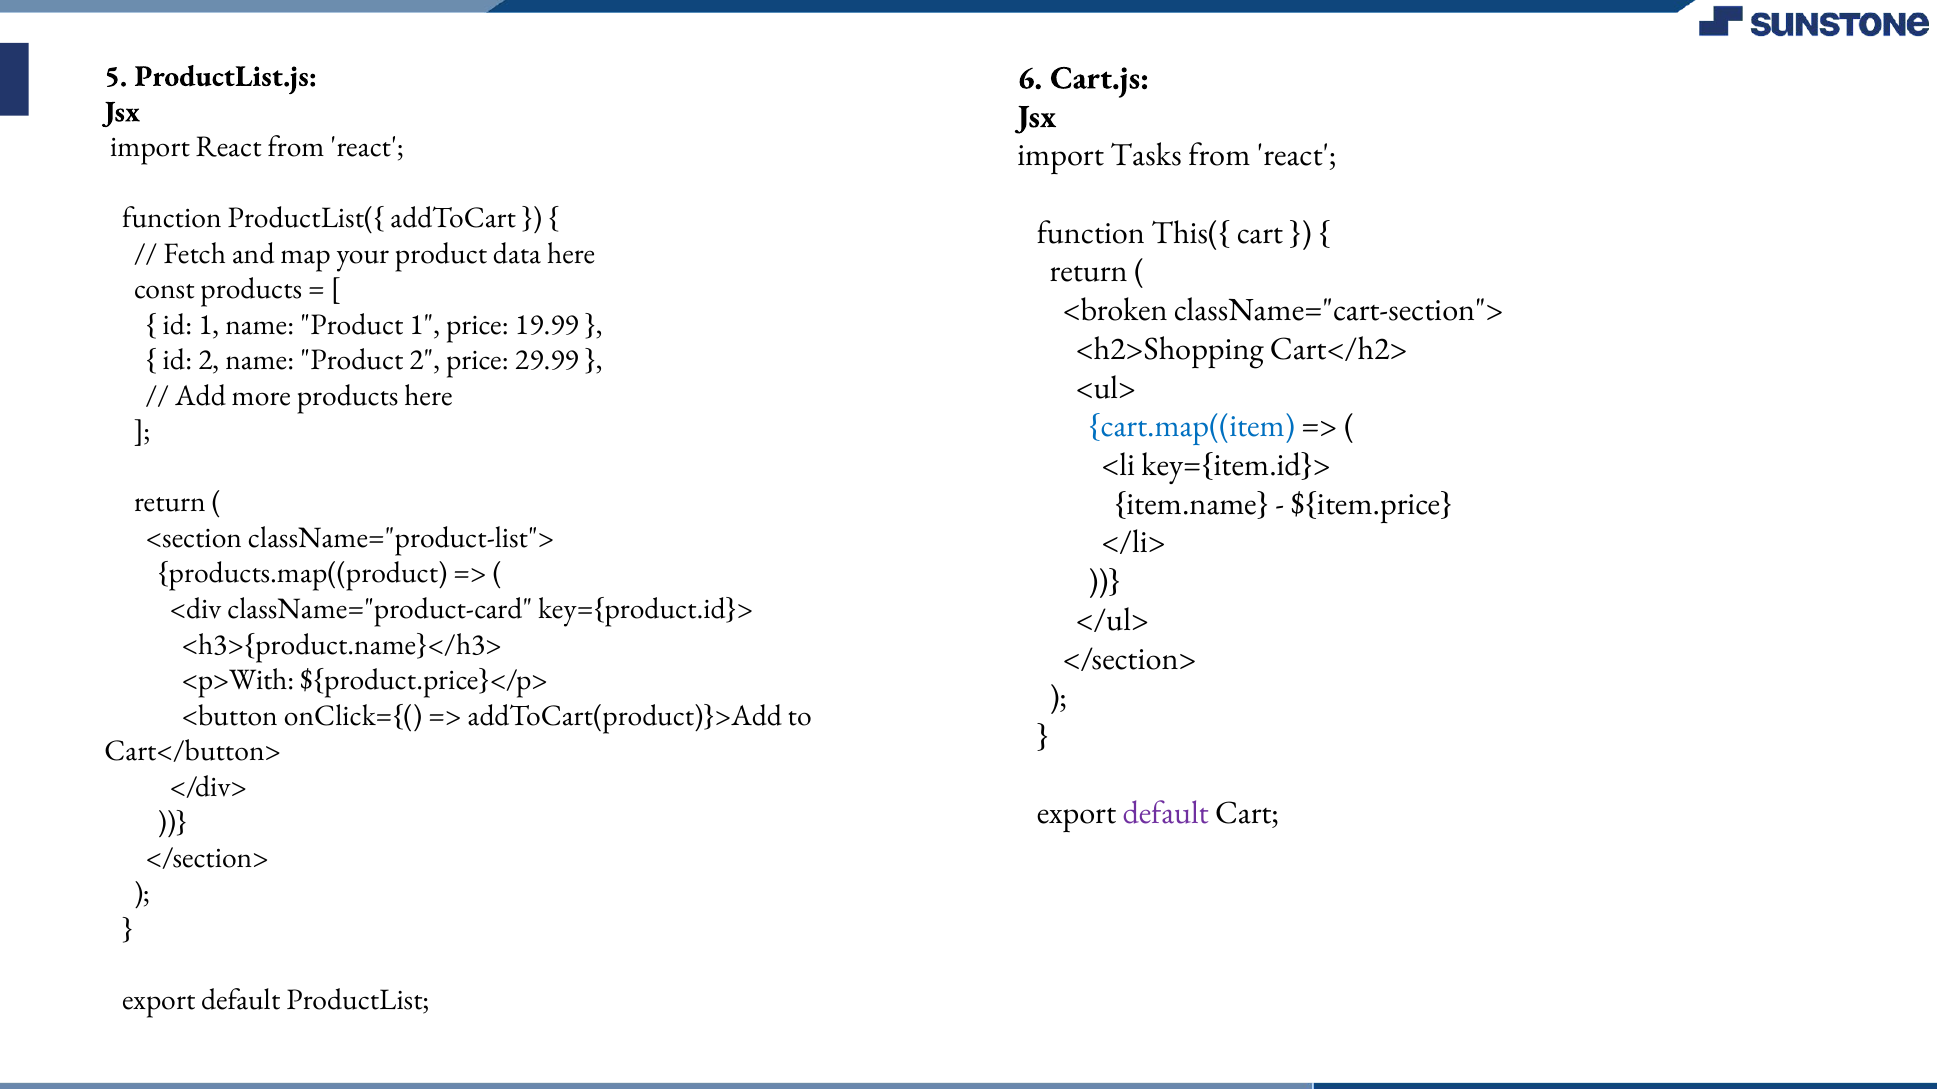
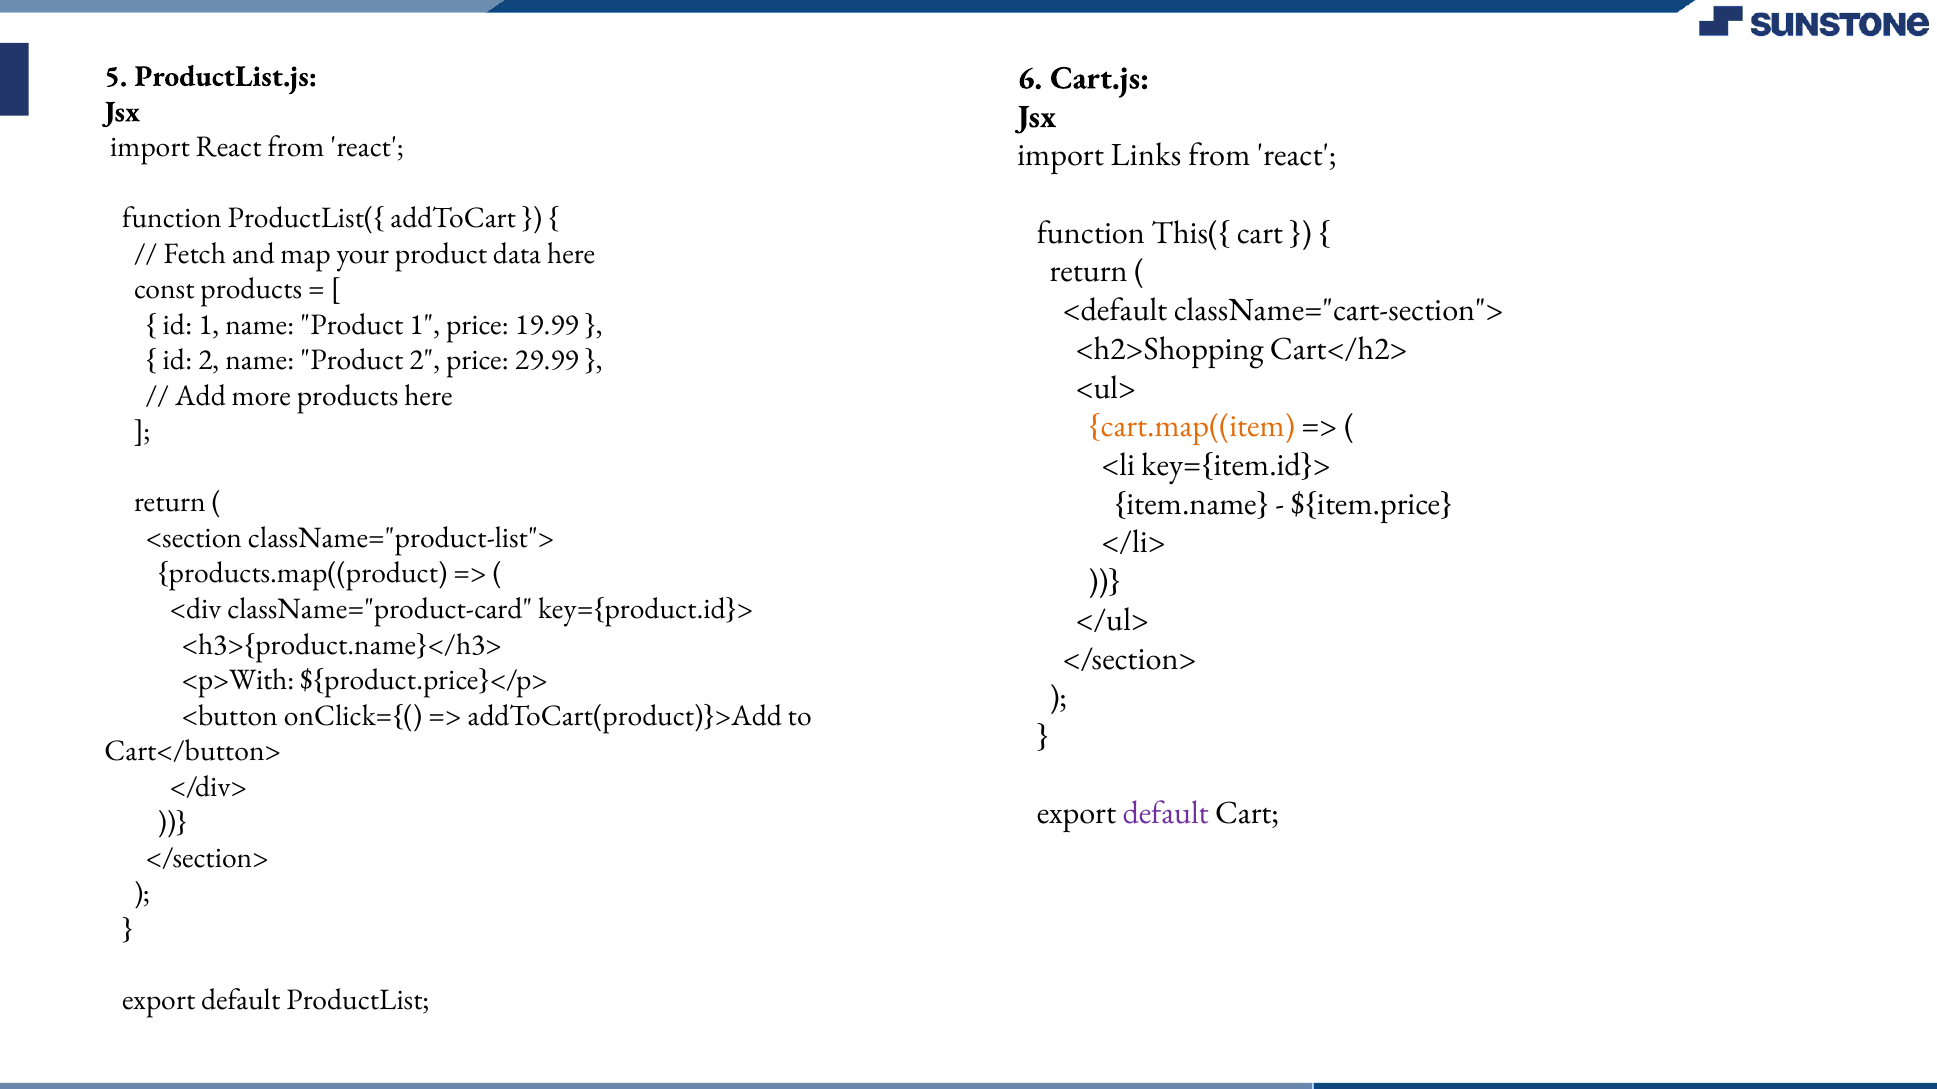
Tasks: Tasks -> Links (1146, 155)
<broken: <broken -> <default (1115, 310)
cart.map((item colour: blue -> orange (1192, 426)
